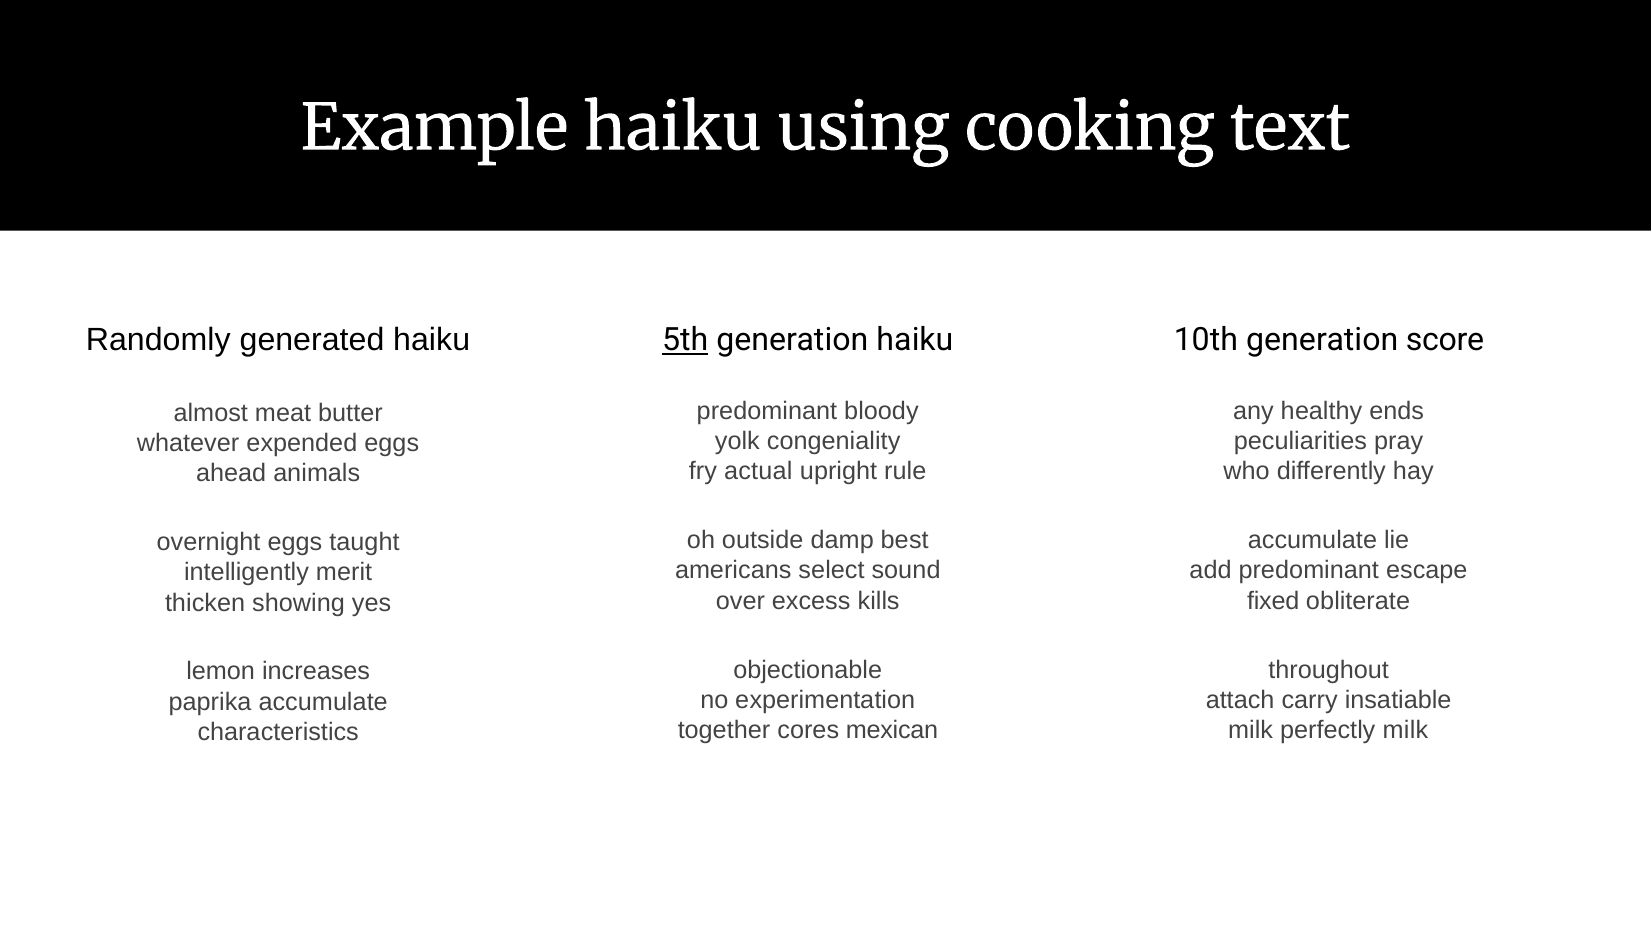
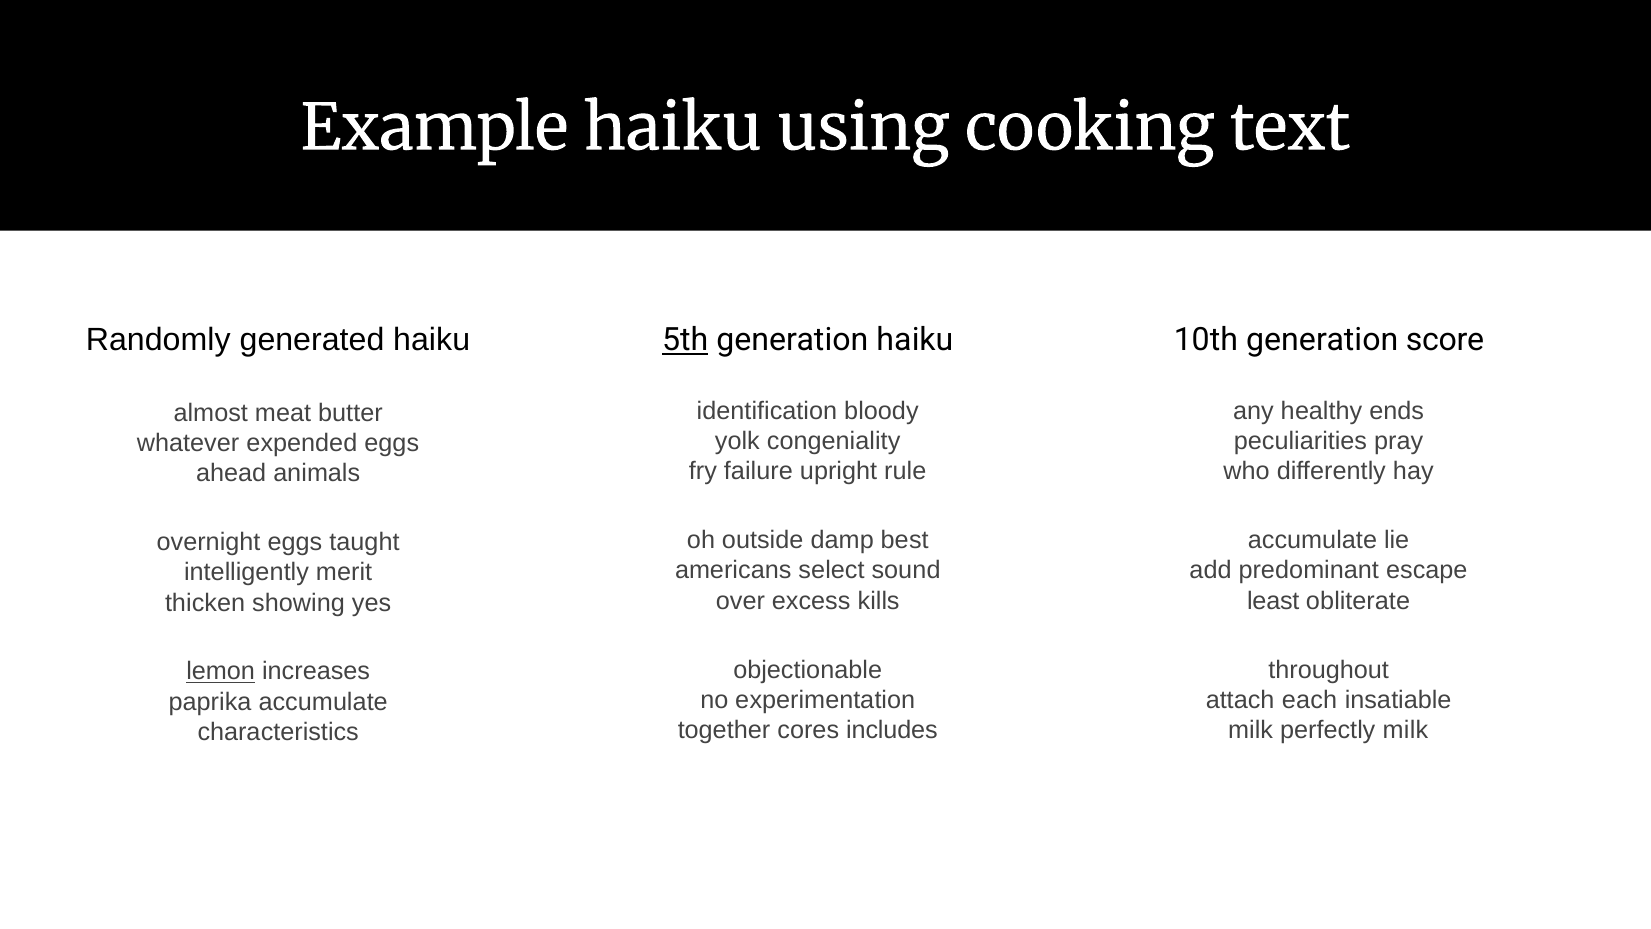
predominant: predominant -> identification (767, 411)
actual: actual -> failure (758, 471)
fixed: fixed -> least (1273, 601)
lemon underline: none -> present (221, 671)
carry: carry -> each (1310, 700)
mexican: mexican -> includes (892, 730)
